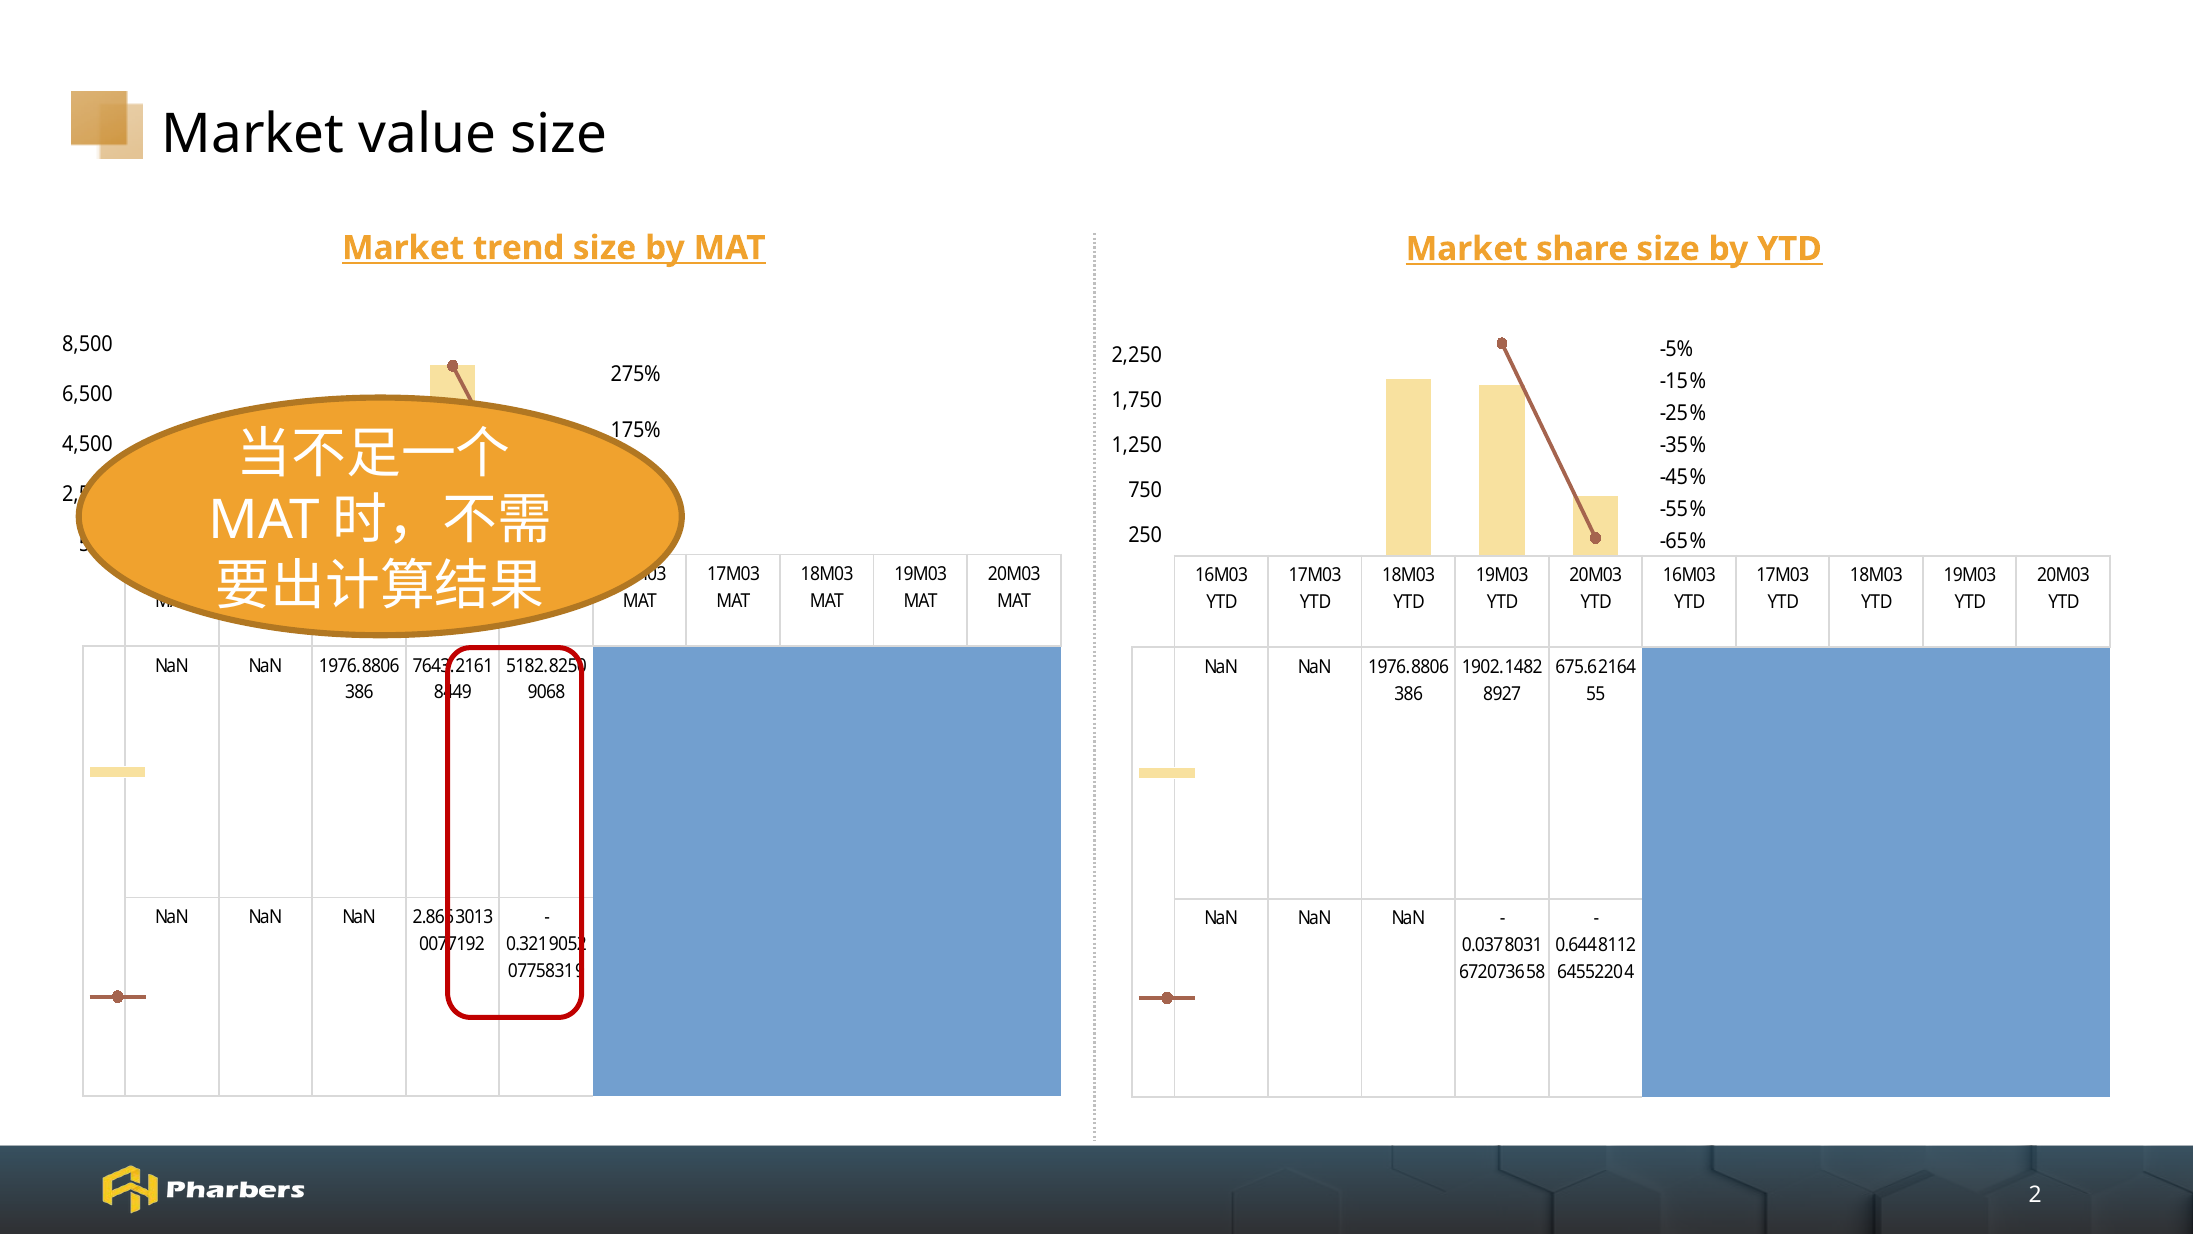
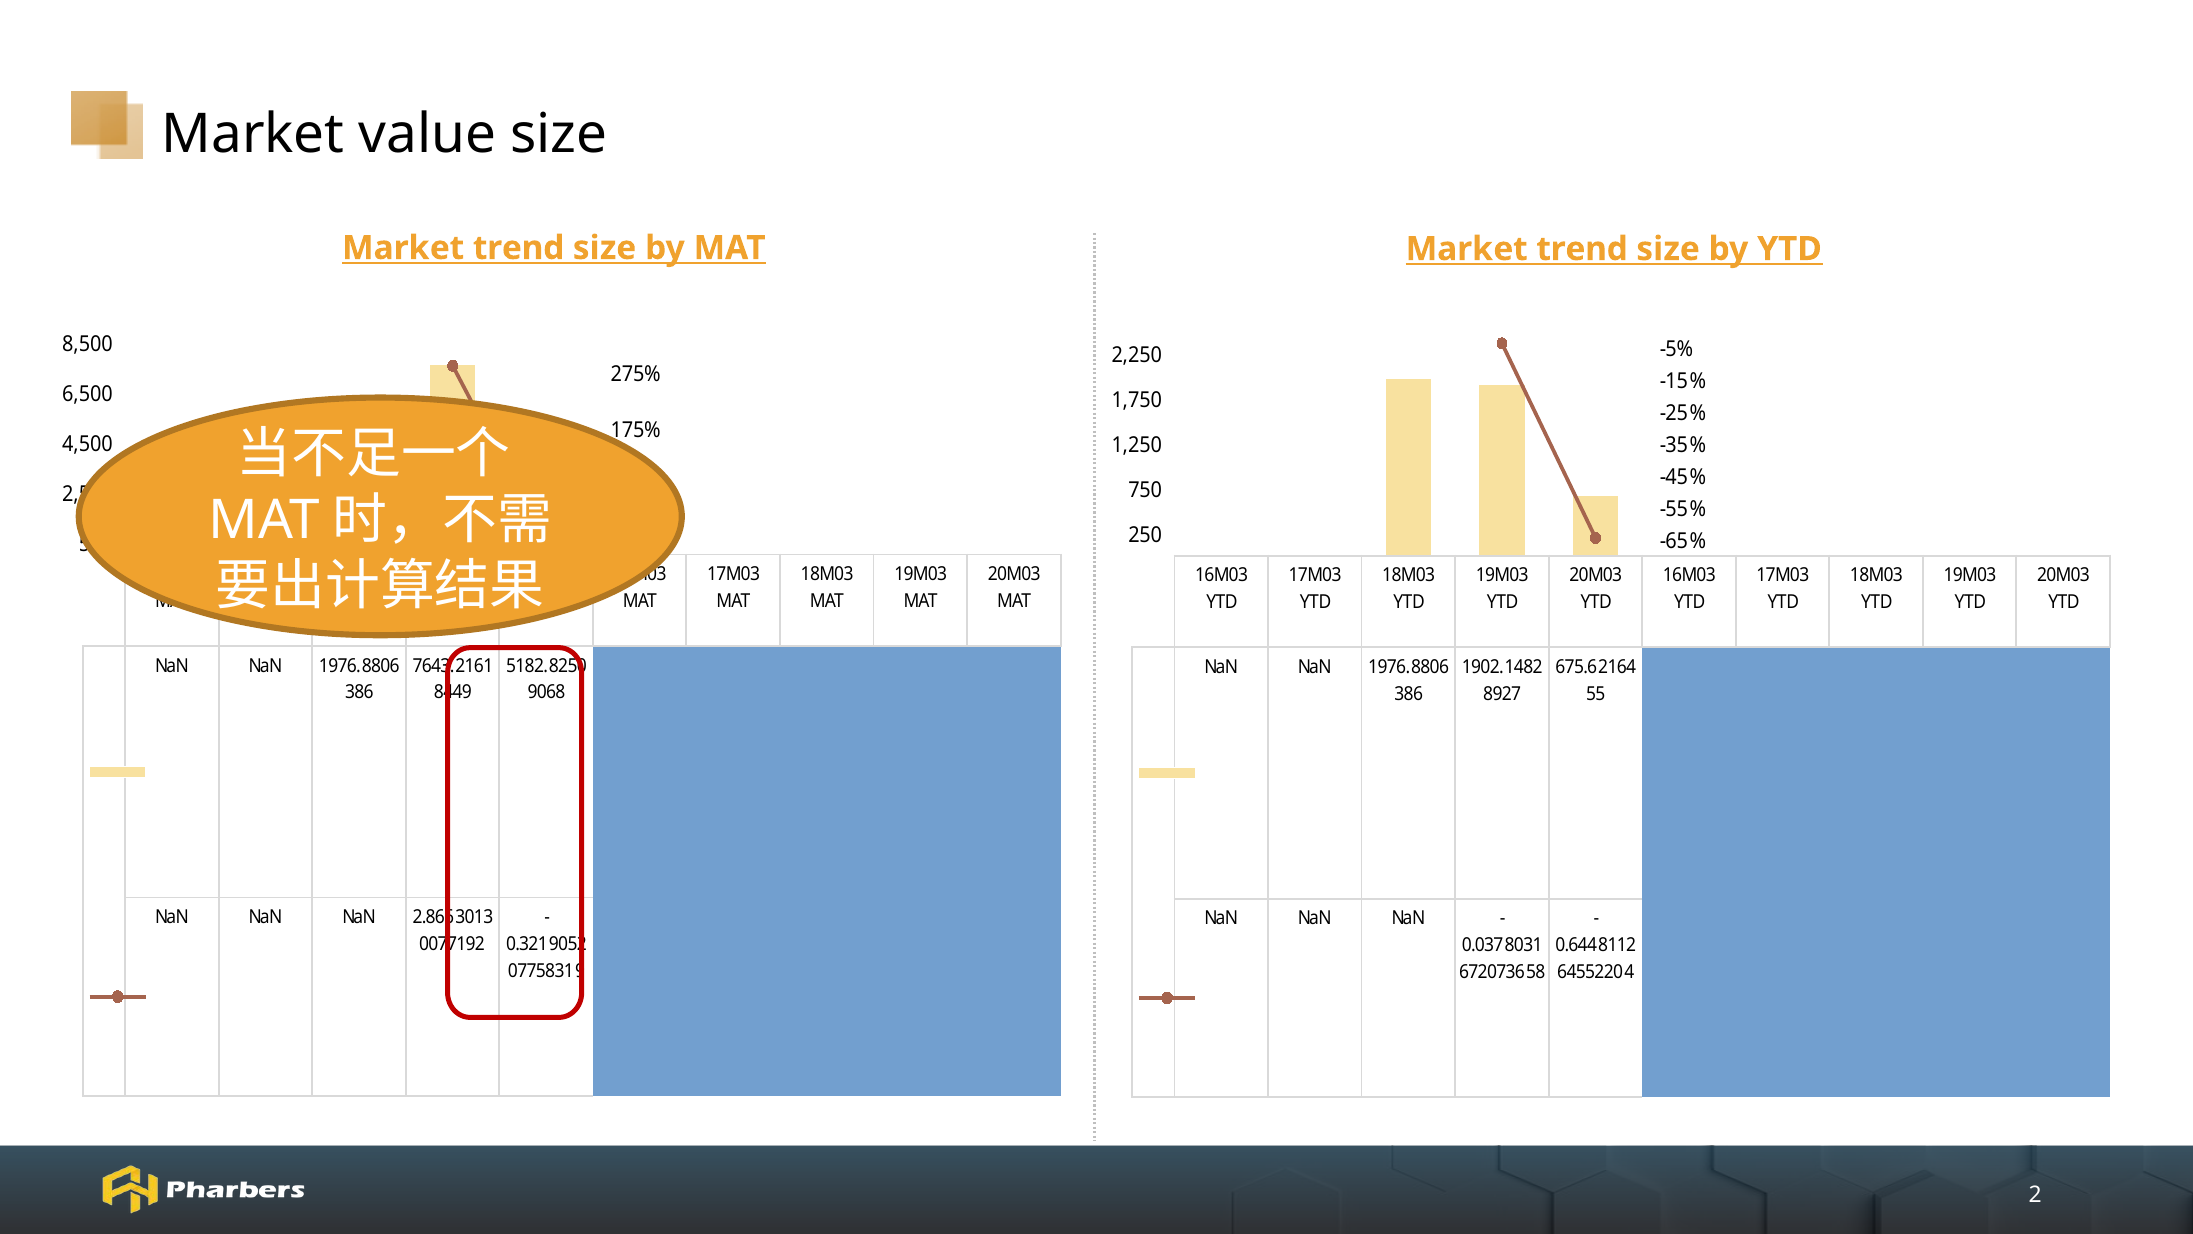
MAT Market share: share -> trend (1582, 249)
